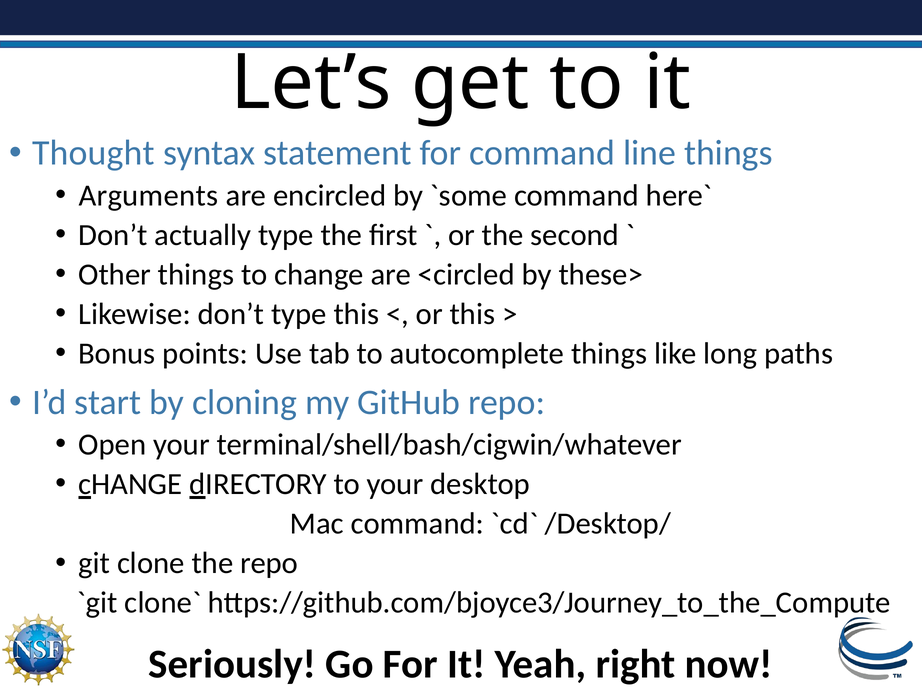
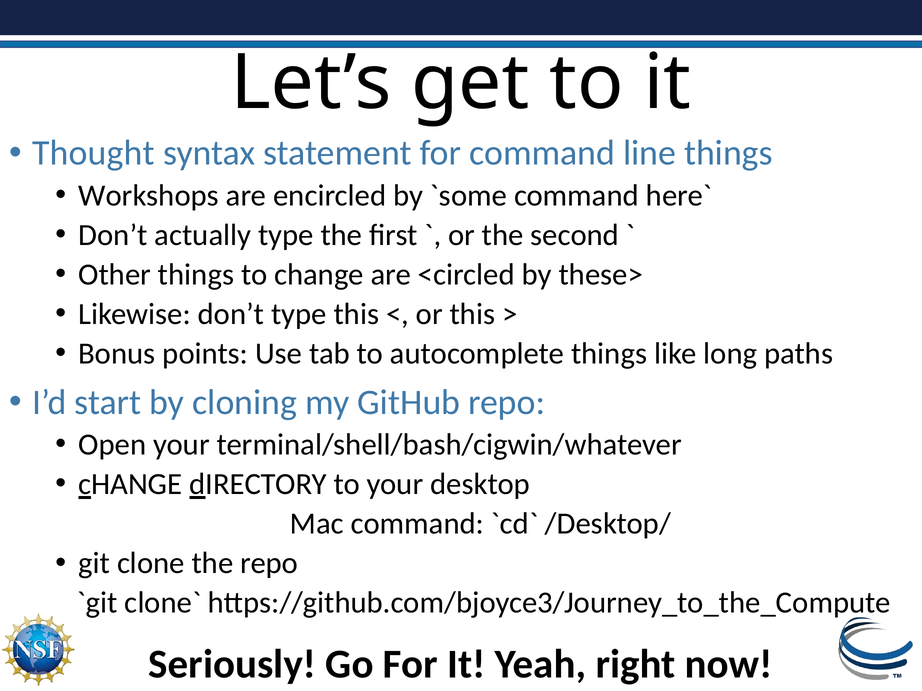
Arguments: Arguments -> Workshops (149, 196)
